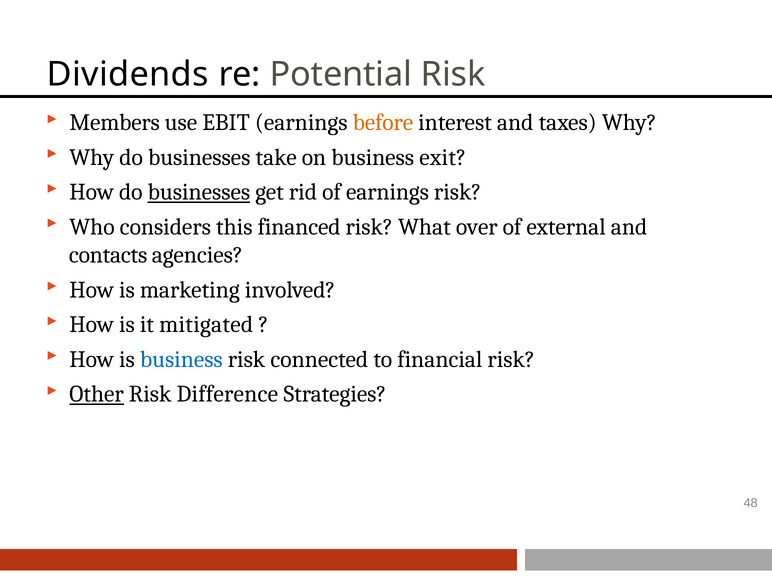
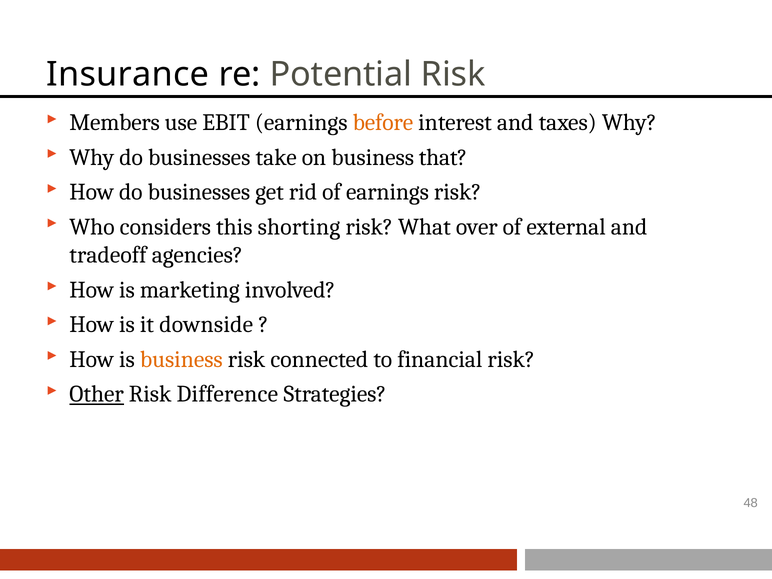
Dividends: Dividends -> Insurance (128, 74)
exit: exit -> that (443, 157)
businesses underline: present -> none (199, 192)
financed: financed -> shorting (299, 227)
contacts: contacts -> tradeoff (108, 255)
mitigated: mitigated -> downside (206, 325)
business colour: blue -> orange (181, 359)
